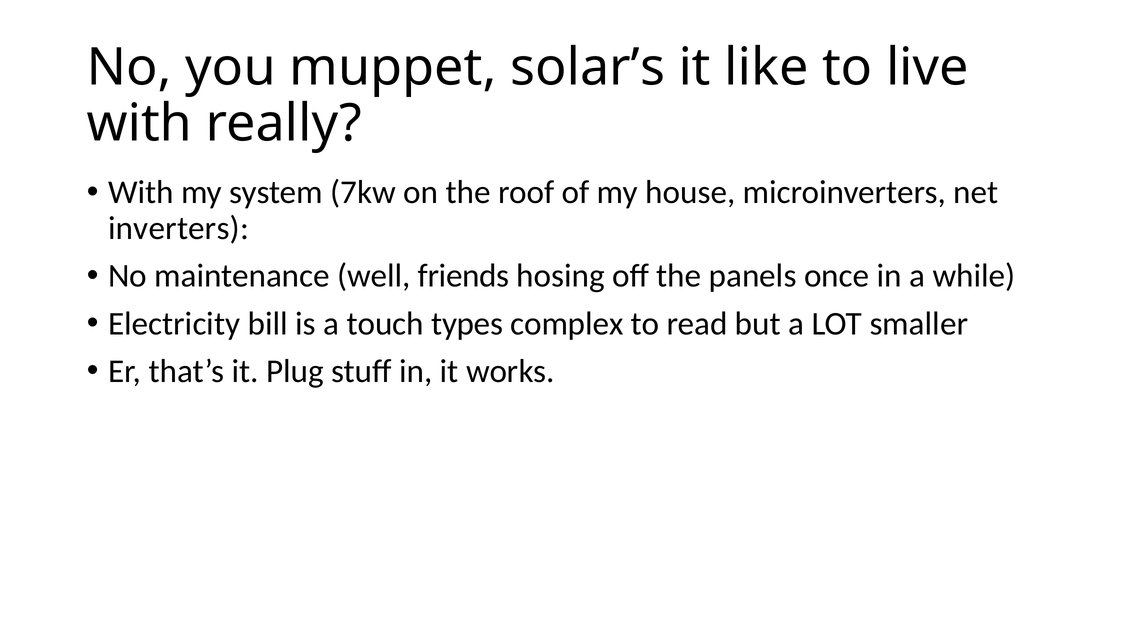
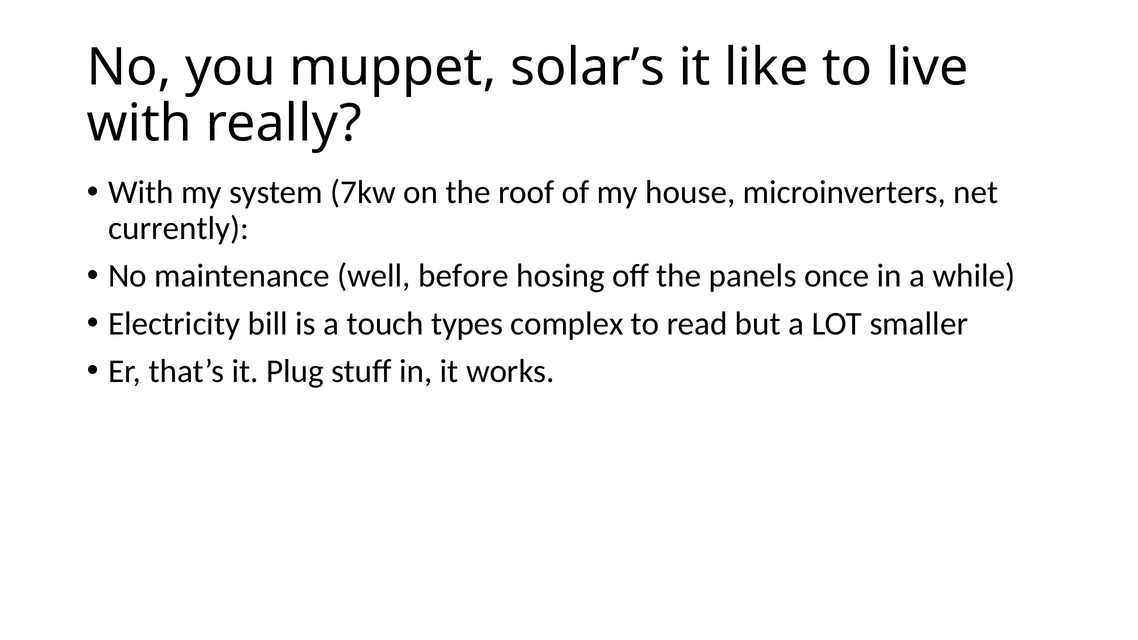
inverters: inverters -> currently (179, 228)
friends: friends -> before (463, 276)
